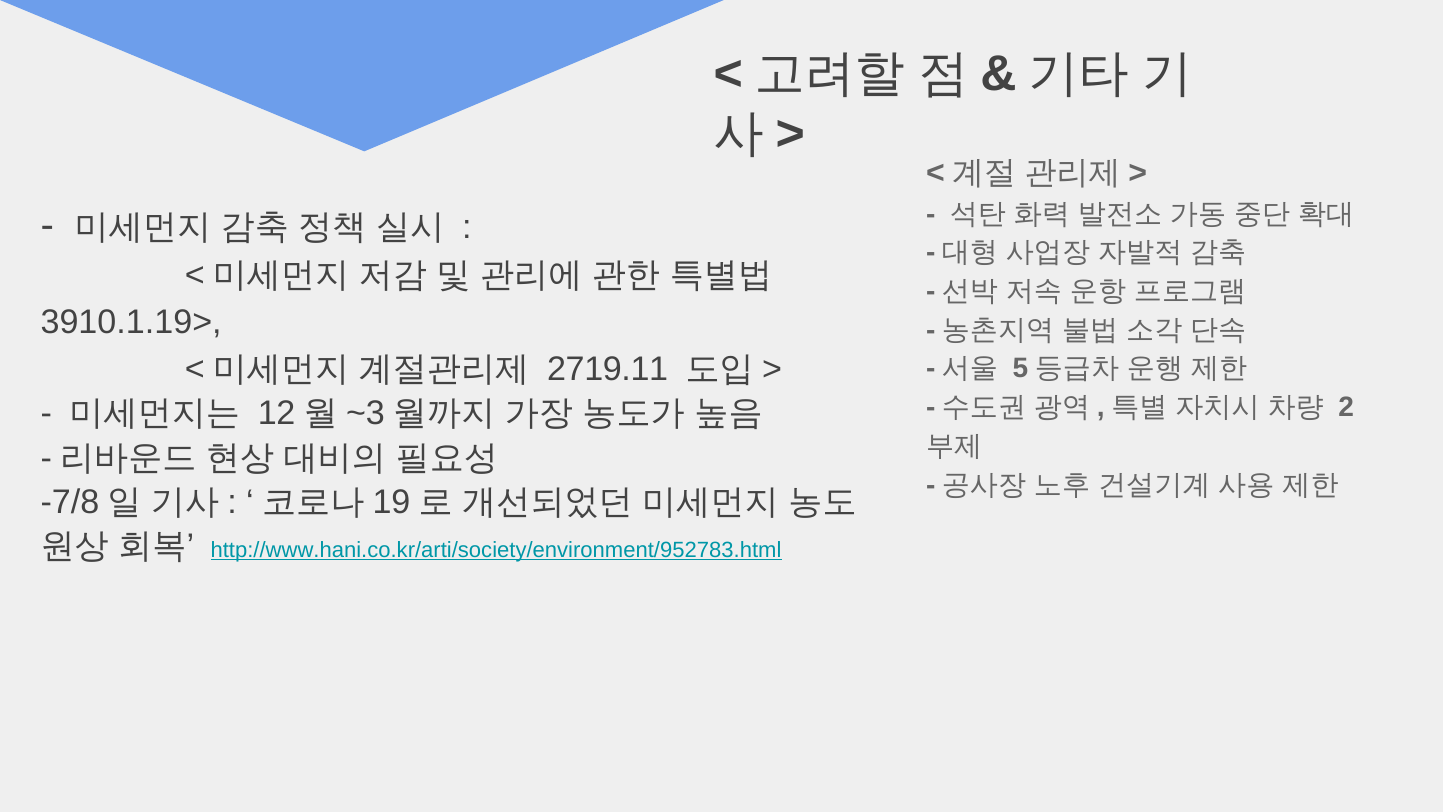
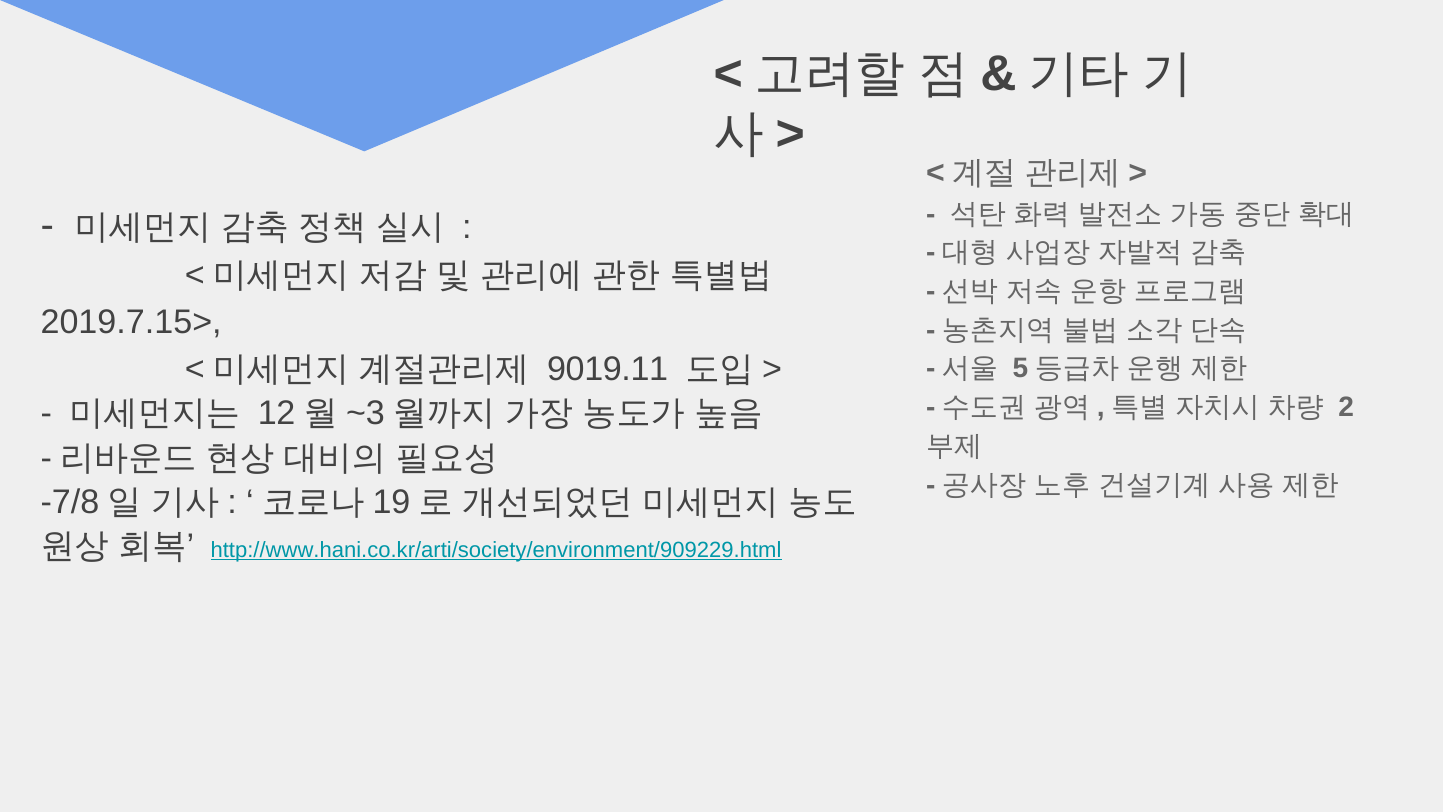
3910.1.19>: 3910.1.19> -> 2019.7.15> (131, 322)
2719.11: 2719.11 -> 9019.11 (608, 369)
http://www.hani.co.kr/arti/society/environment/952783.html: http://www.hani.co.kr/arti/society/environment/952783.html -> http://www.hani.co.kr/arti/society/environment/909229.html (496, 550)
